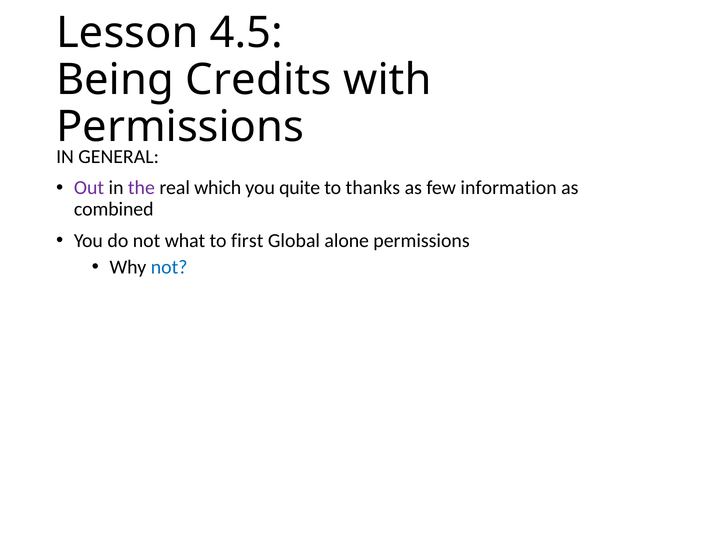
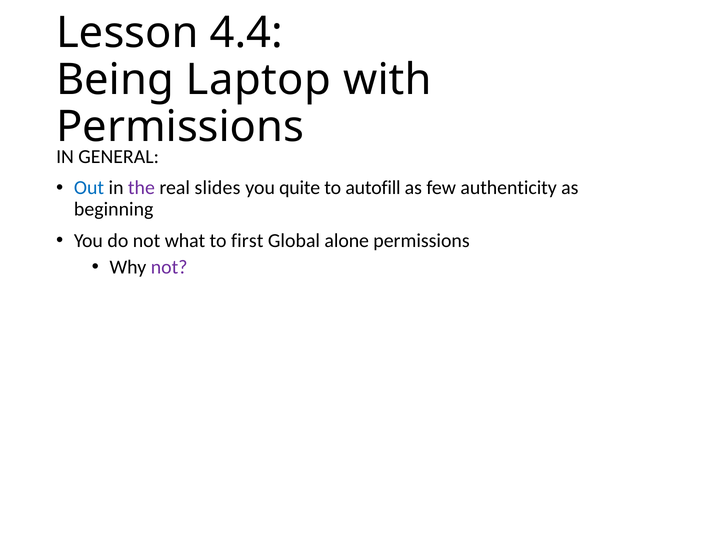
4.5: 4.5 -> 4.4 (246, 33)
Credits: Credits -> Laptop (258, 80)
Out colour: purple -> blue (89, 188)
which: which -> slides (217, 188)
thanks: thanks -> autofill (373, 188)
information: information -> authenticity (509, 188)
combined: combined -> beginning (114, 209)
not colour: blue -> purple (169, 267)
